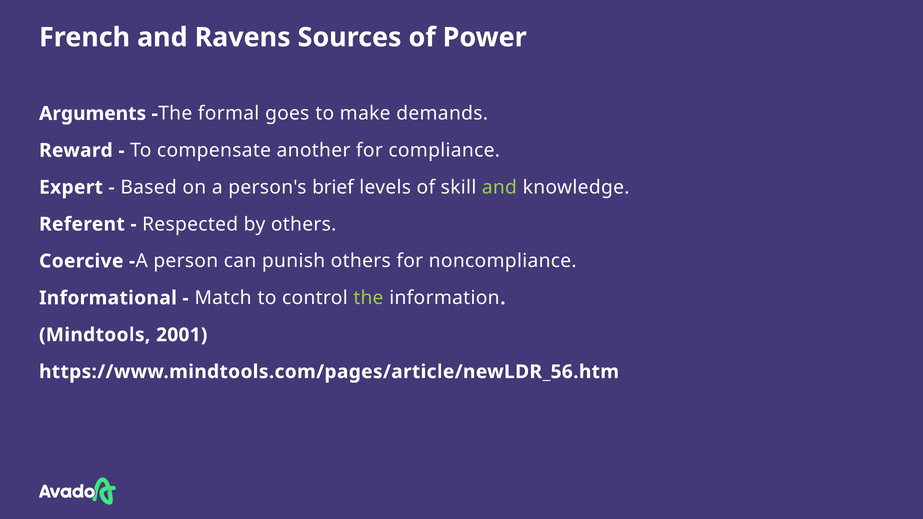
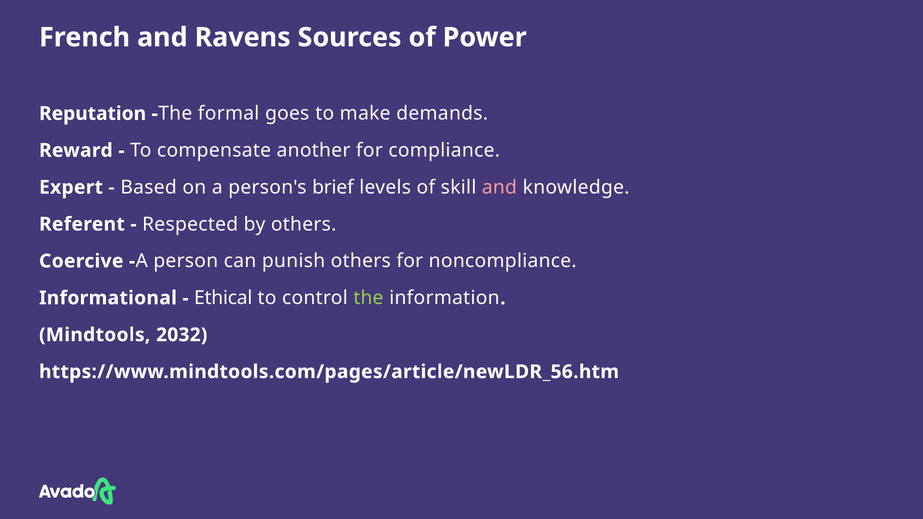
Arguments: Arguments -> Reputation (93, 114)
and colour: light green -> pink (499, 187)
Match: Match -> Ethical (223, 298)
2001: 2001 -> 2032 (182, 335)
